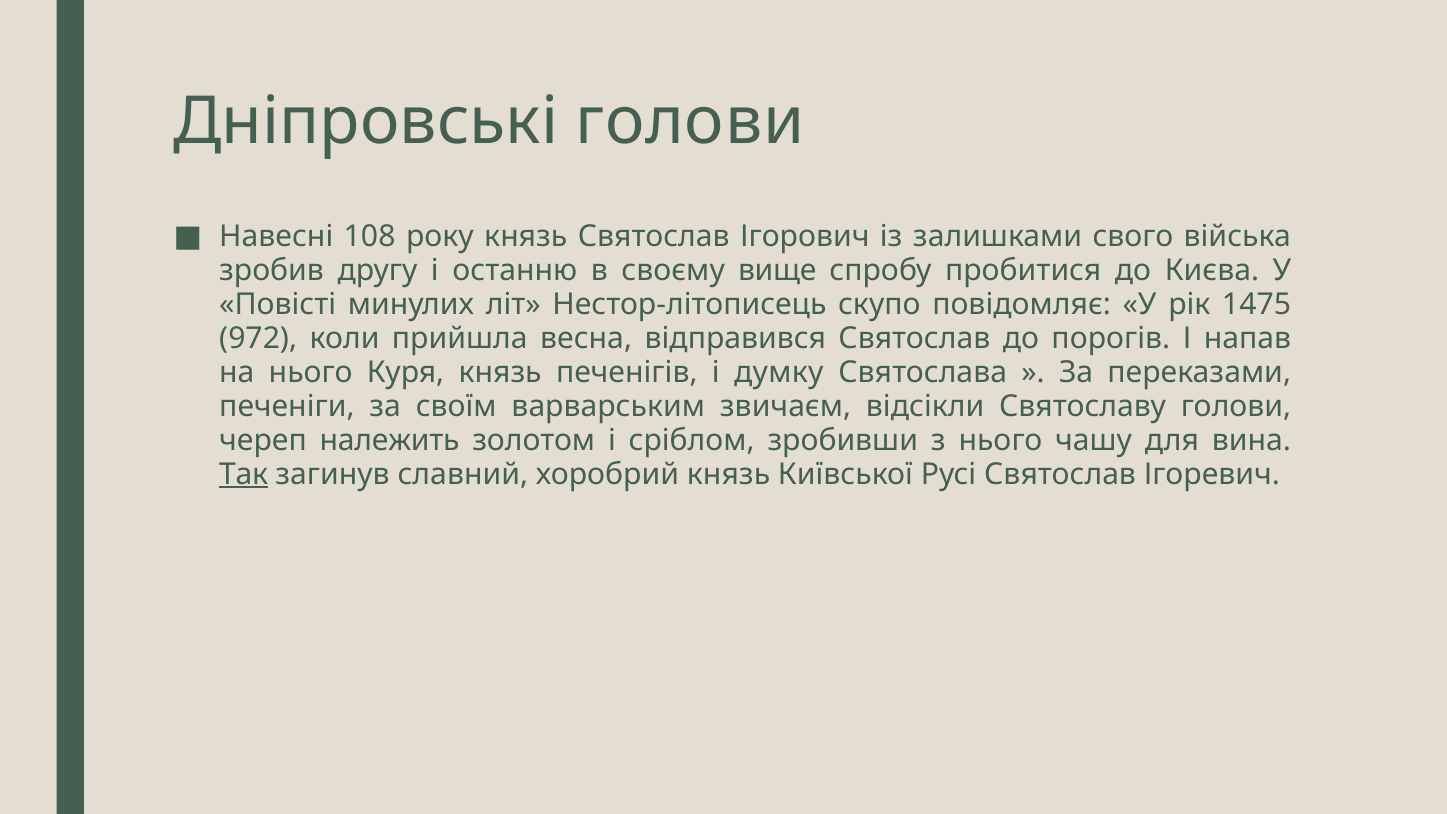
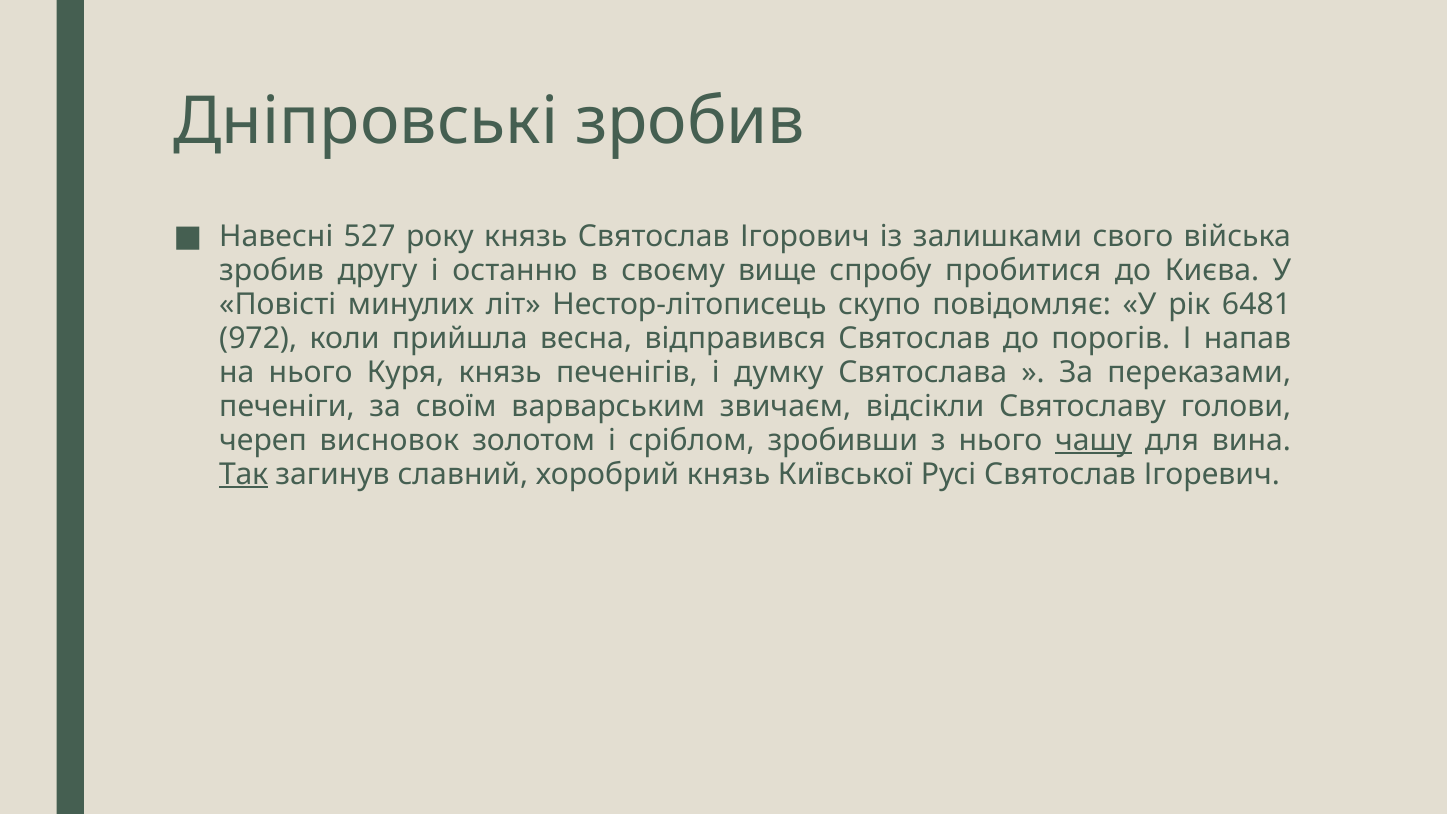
Дніпровські голови: голови -> зробив (690, 122)
108: 108 -> 527 (370, 236)
1475: 1475 -> 6481 (1257, 304)
належить: належить -> висновок (389, 440)
чашу underline: none -> present (1094, 440)
